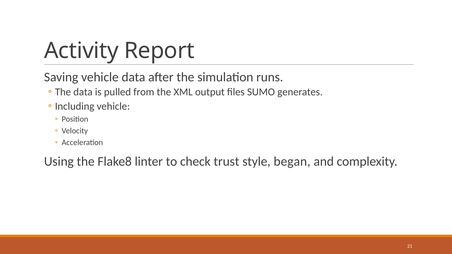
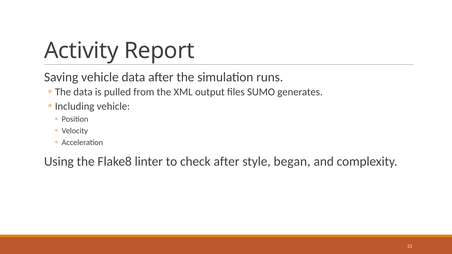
check trust: trust -> after (227, 162)
